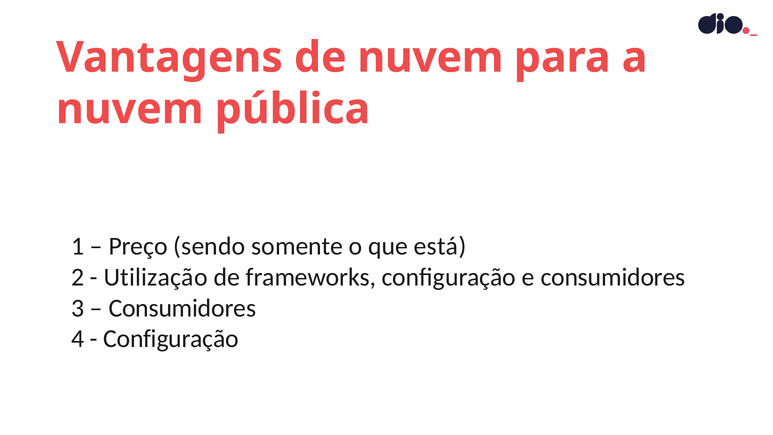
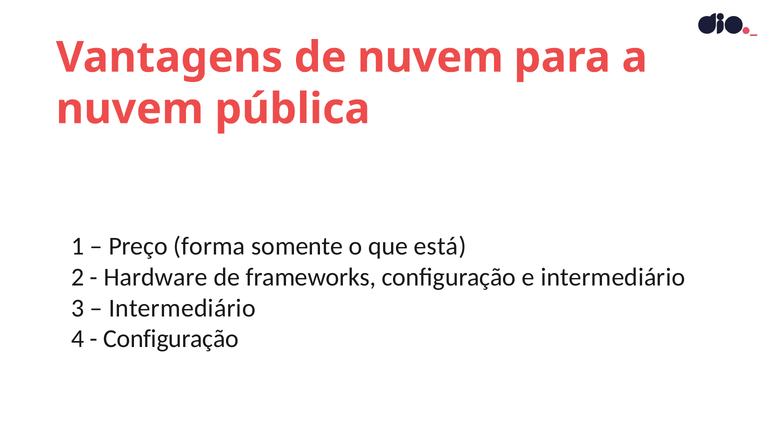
sendo: sendo -> forma (209, 246)
Utilização: Utilização -> Hardware (156, 277)
e consumidores: consumidores -> intermediário (613, 277)
Consumidores: Consumidores -> Intermediário (182, 308)
